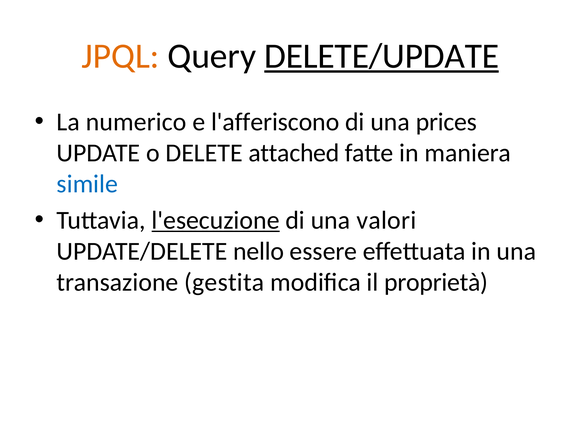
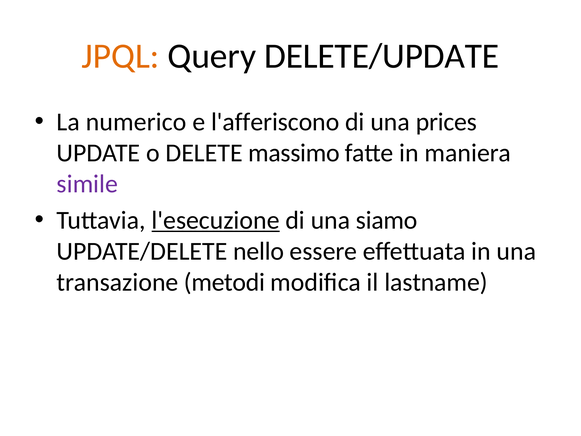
DELETE/UPDATE underline: present -> none (382, 56)
attached: attached -> massimo (294, 153)
simile colour: blue -> purple (87, 184)
valori: valori -> siamo (387, 220)
gestita: gestita -> metodi (224, 282)
proprietà: proprietà -> lastname (436, 282)
